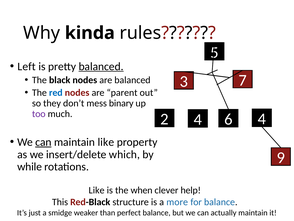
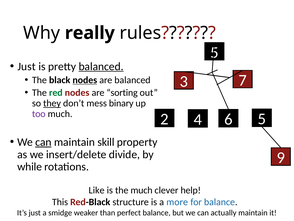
kinda: kinda -> really (90, 33)
Left: Left -> Just (27, 66)
nodes underline: none -> present (85, 80)
red colour: blue -> green (56, 92)
parent: parent -> sorting (122, 92)
they underline: none -> present (52, 103)
2 4: 4 -> 5 (262, 119)
maintain like: like -> skill (106, 142)
which: which -> divide (124, 154)
the when: when -> much (142, 190)
